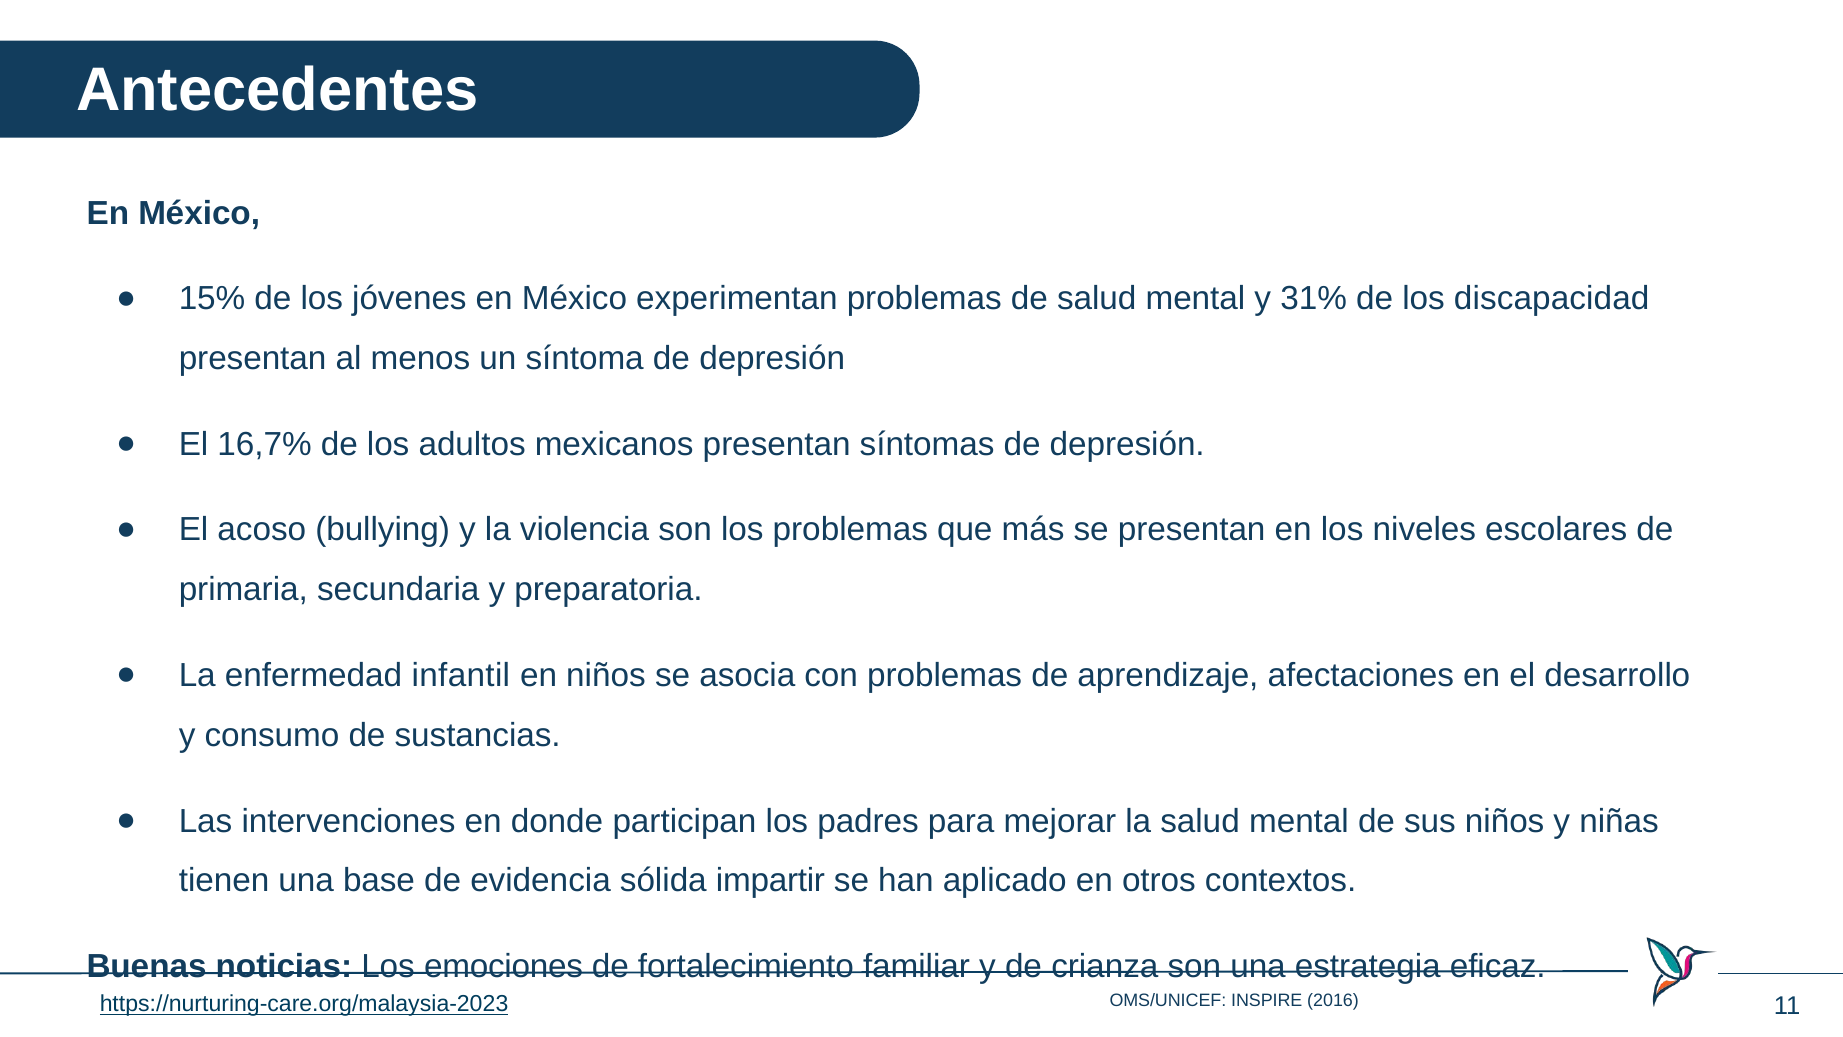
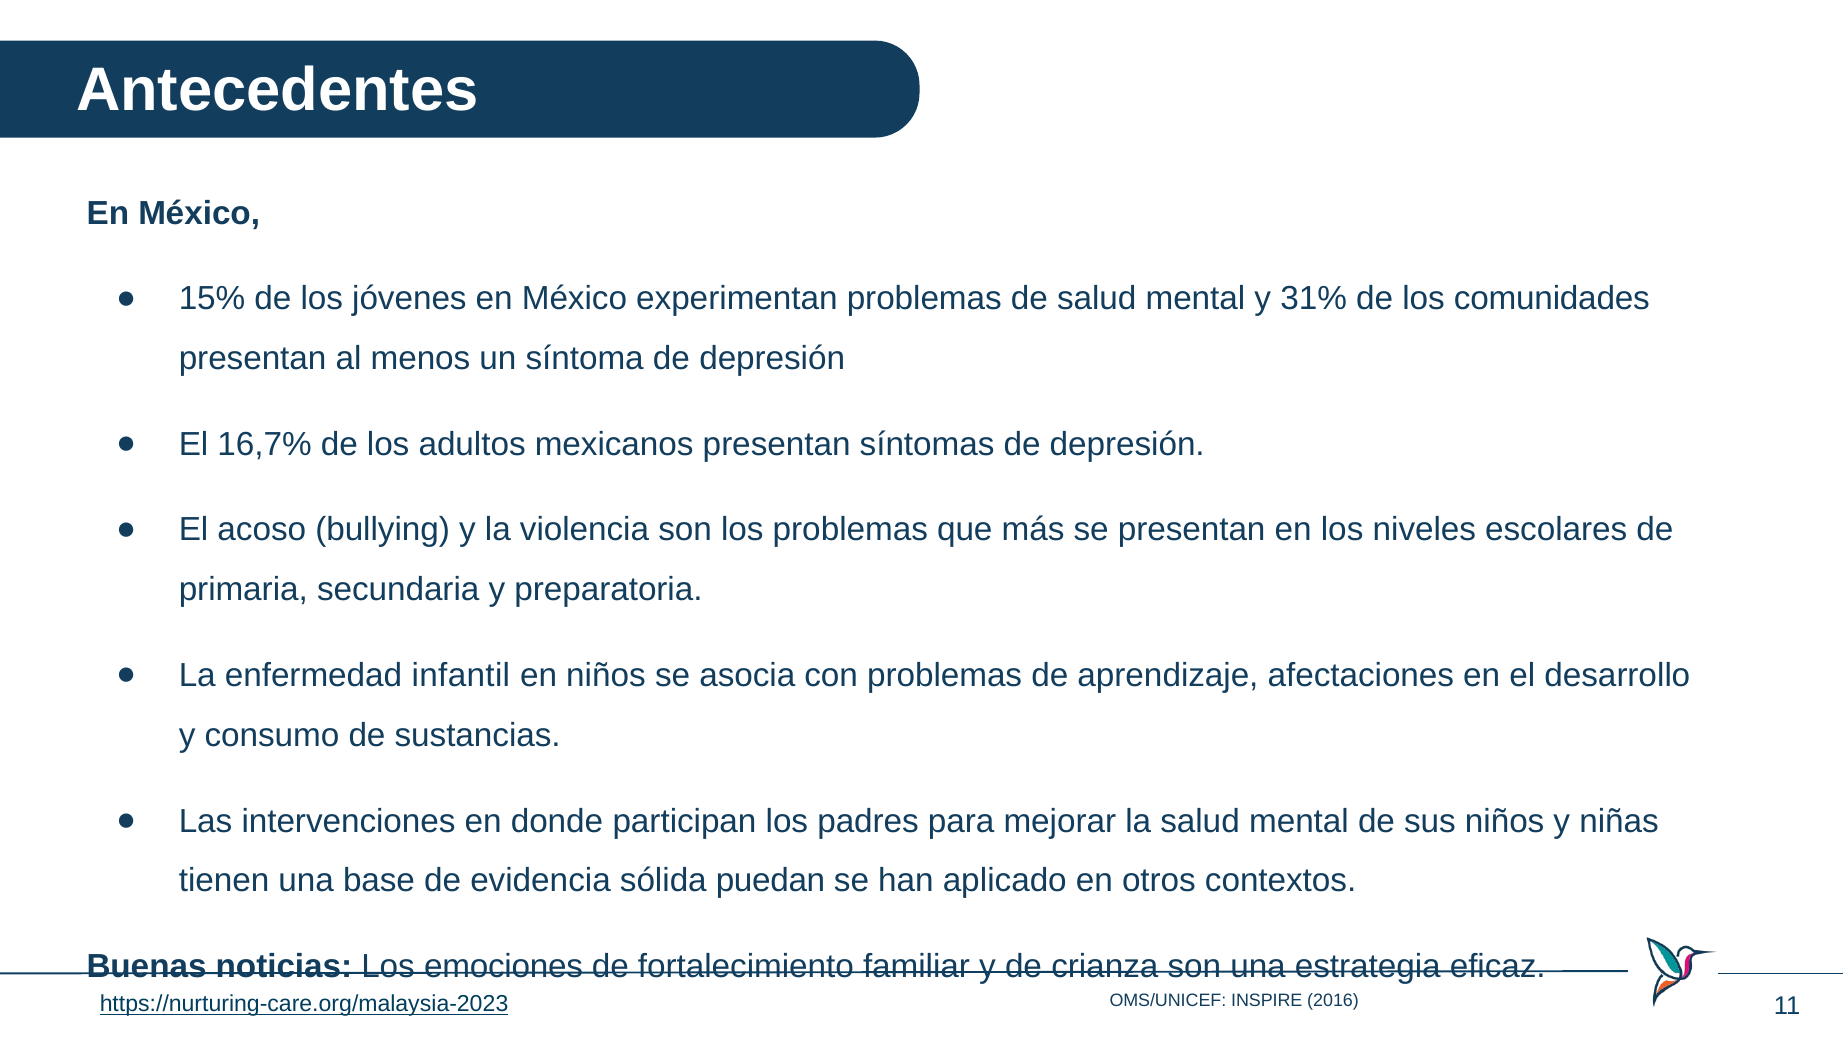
discapacidad: discapacidad -> comunidades (1552, 299)
impartir: impartir -> puedan (770, 881)
